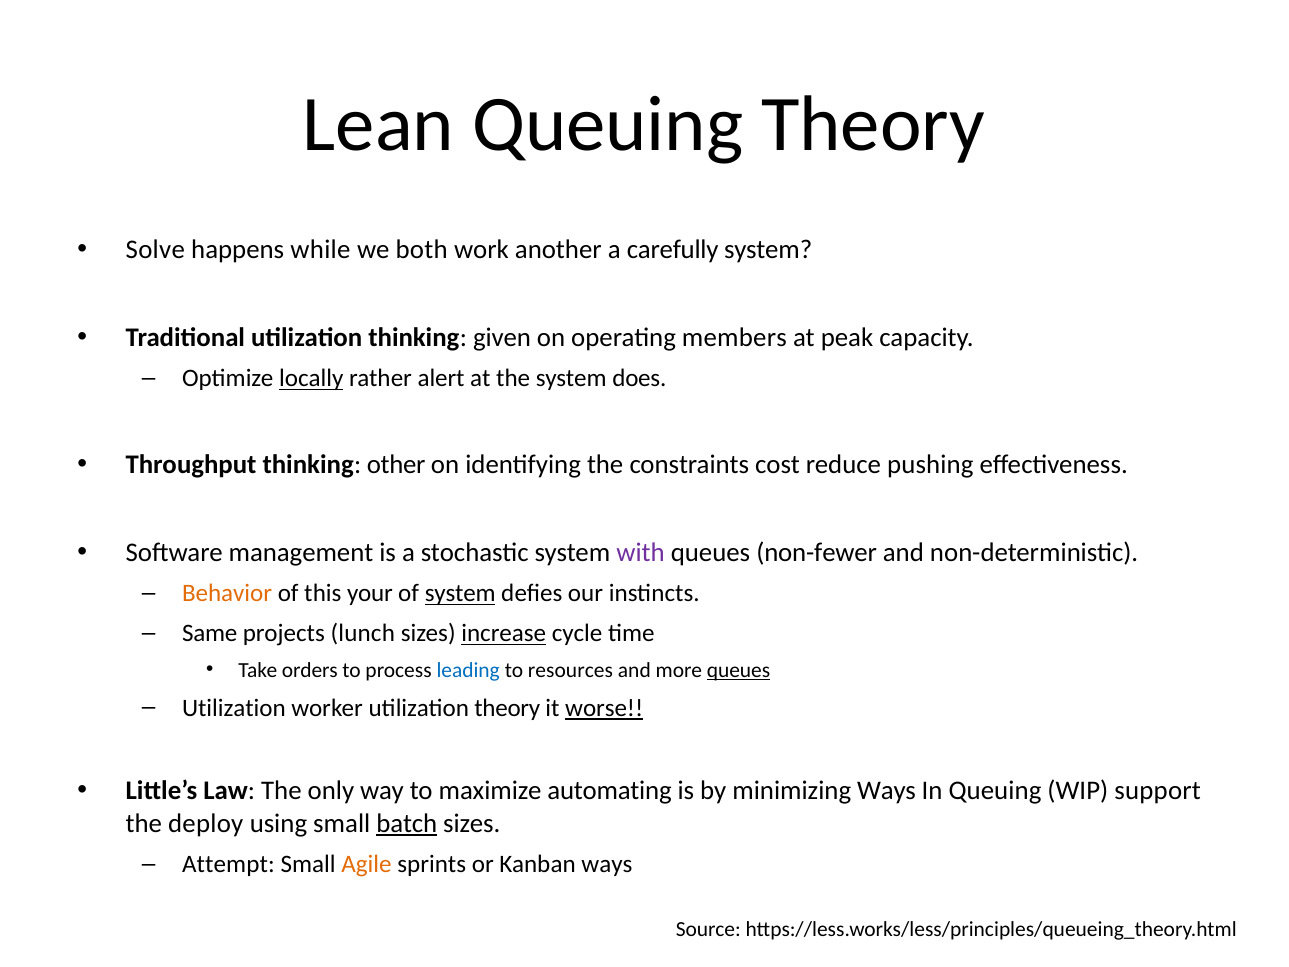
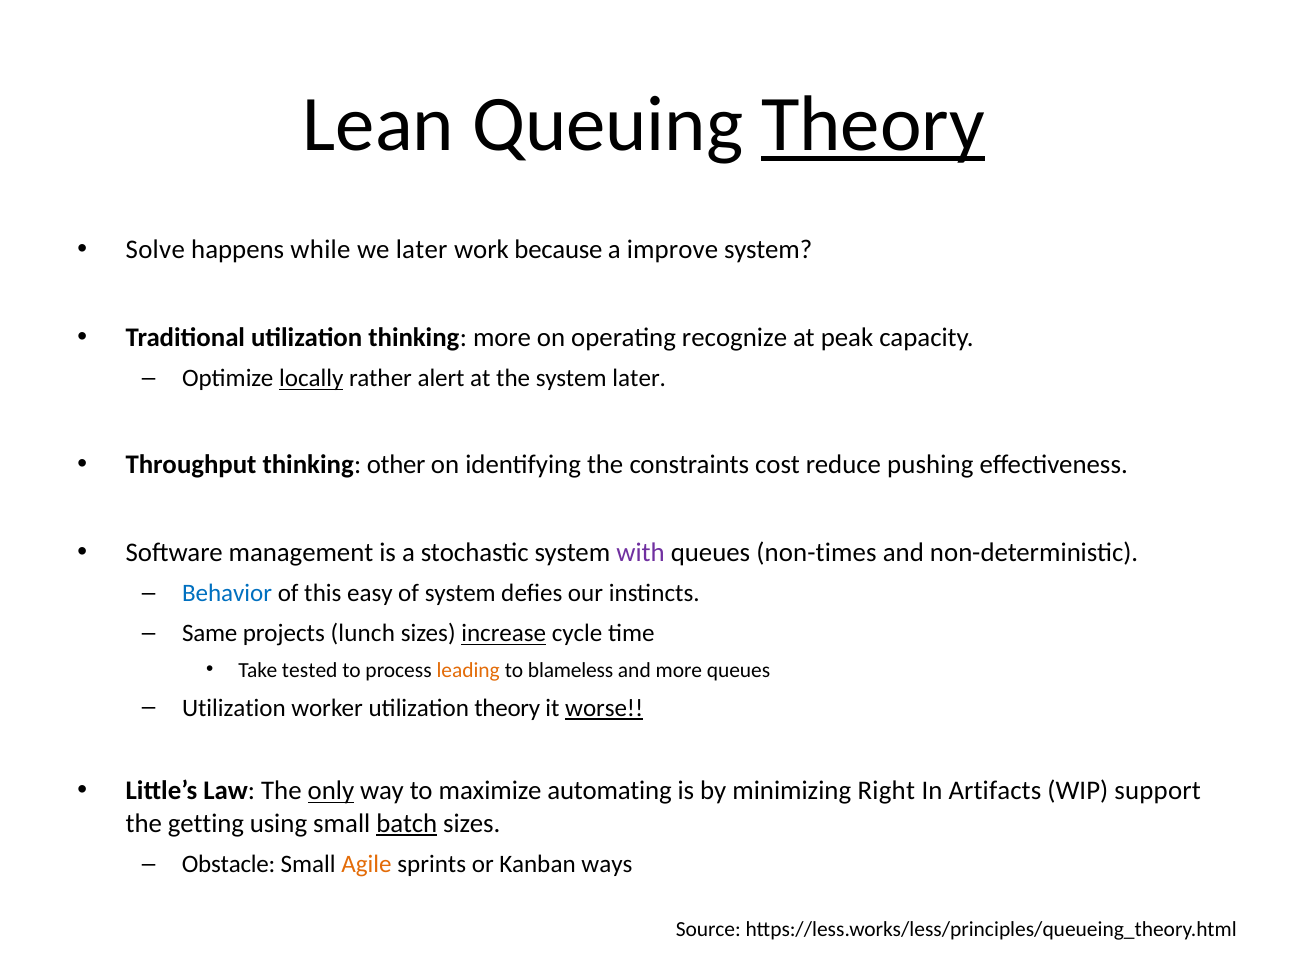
Theory underline: none -> present (873, 125)
we both: both -> later (422, 250)
another: another -> because (558, 250)
carefully: carefully -> improve (672, 250)
thinking given: given -> more (502, 337)
members: members -> recognize (735, 337)
system does: does -> later (639, 378)
non-fewer: non-fewer -> non-times (816, 552)
Behavior colour: orange -> blue (227, 593)
your: your -> easy (370, 593)
system underline: present -> none (460, 593)
orders: orders -> tested (310, 670)
leading colour: blue -> orange (468, 670)
resources: resources -> blameless (571, 670)
queues underline: present -> none (739, 670)
only underline: none -> present (331, 791)
minimizing Ways: Ways -> Right (886, 791)
In Queuing: Queuing -> Artifacts (995, 791)
deploy: deploy -> getting (206, 823)
Attempt: Attempt -> Obstacle (229, 864)
